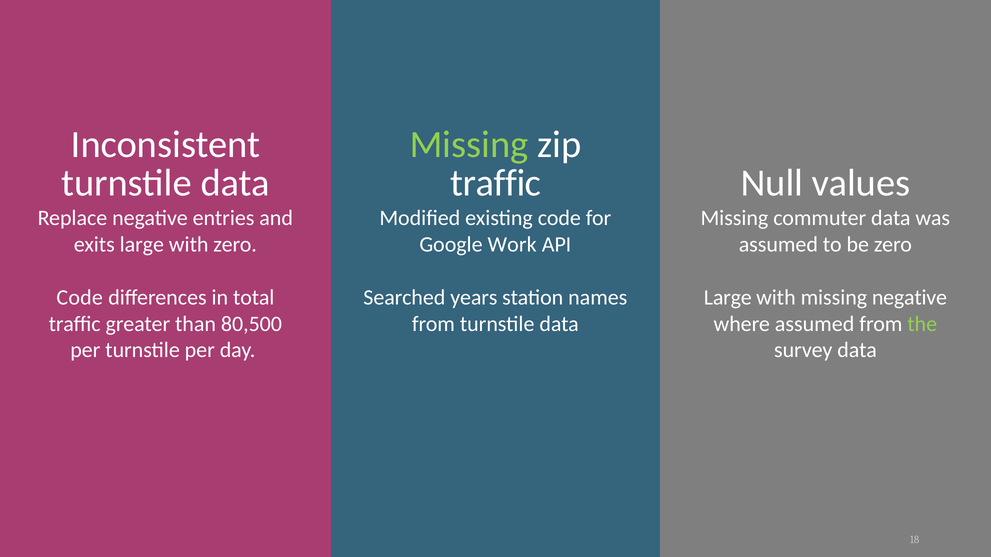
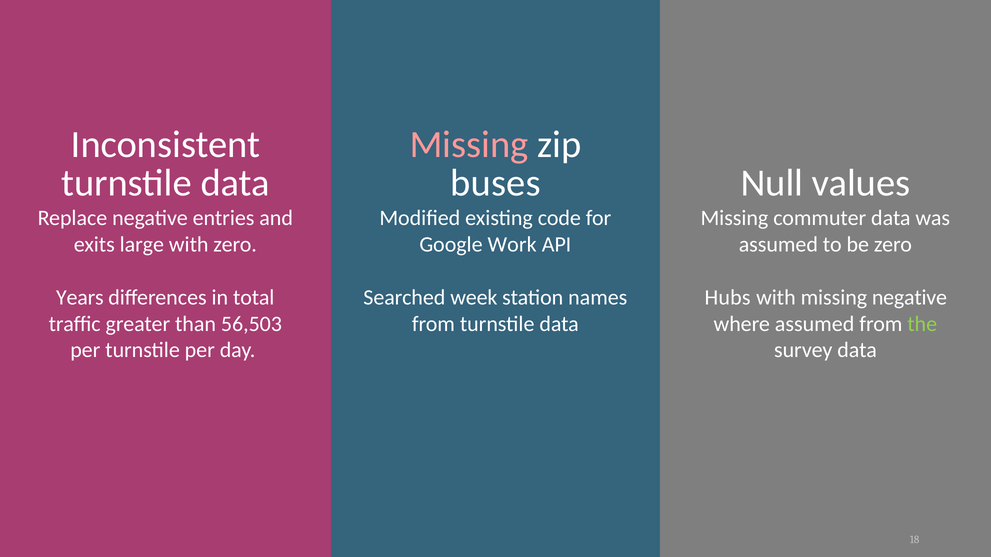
Missing colour: light green -> pink (469, 145)
traffic: traffic -> buses (495, 183)
Code: Code -> Years (80, 298)
years: years -> week (474, 298)
Large: Large -> Hubs (728, 298)
80,500: 80,500 -> 56,503 (251, 324)
